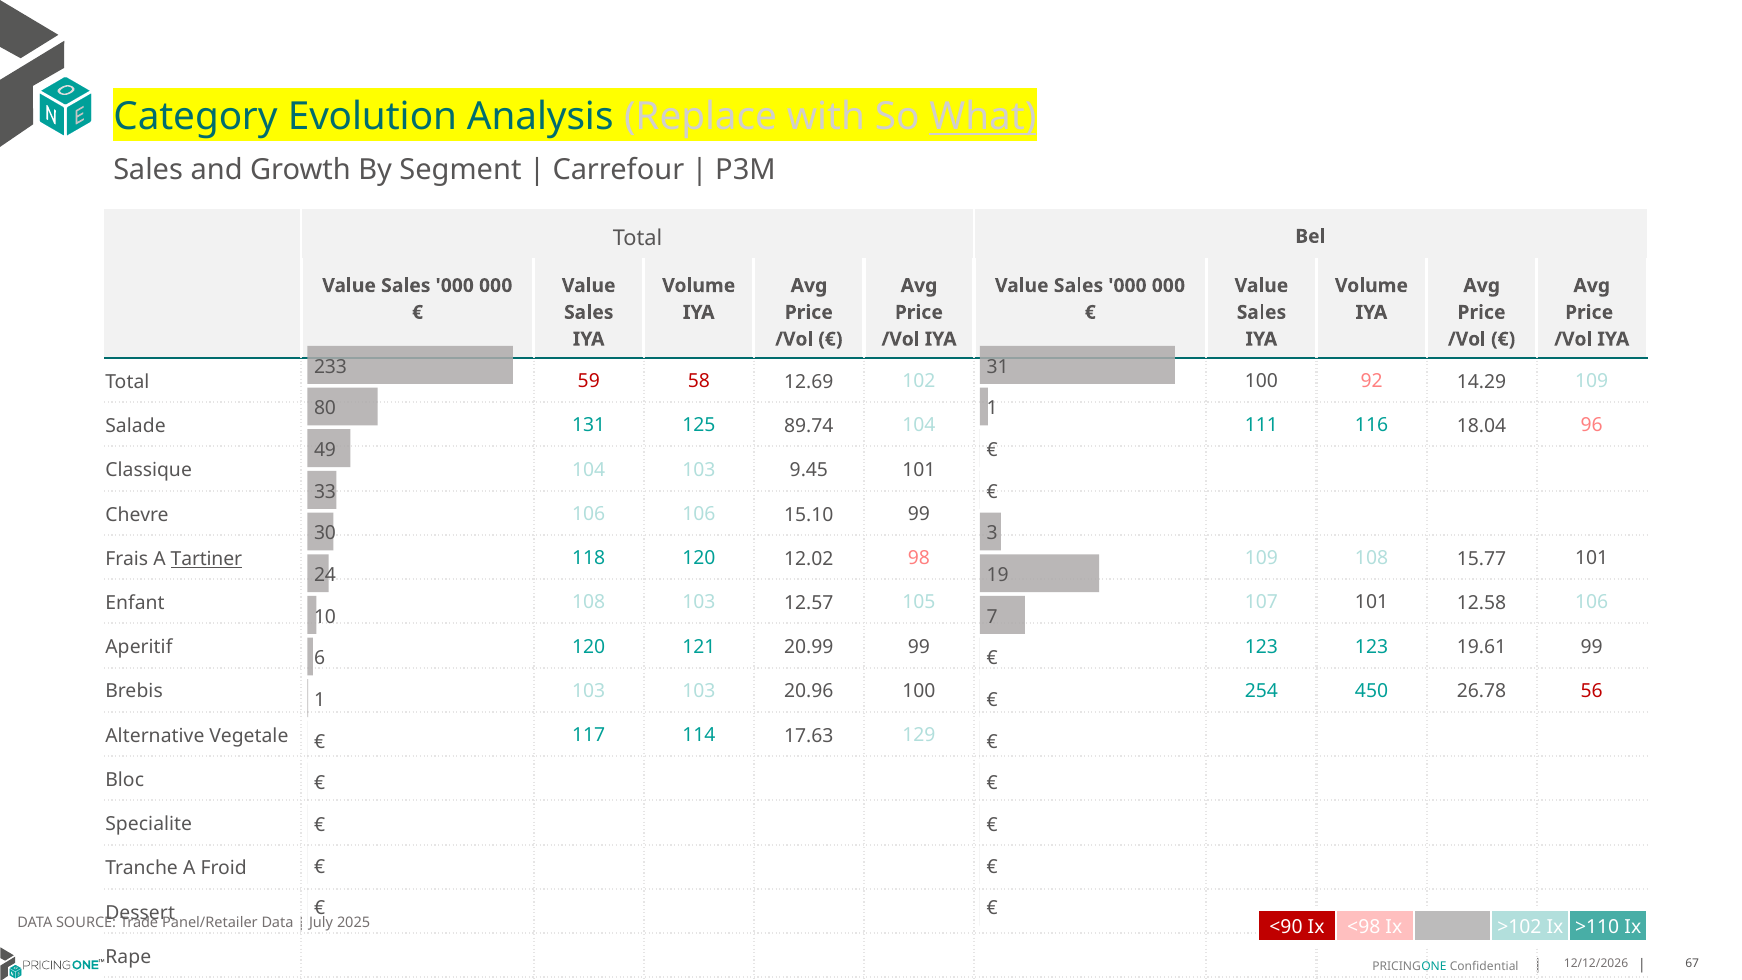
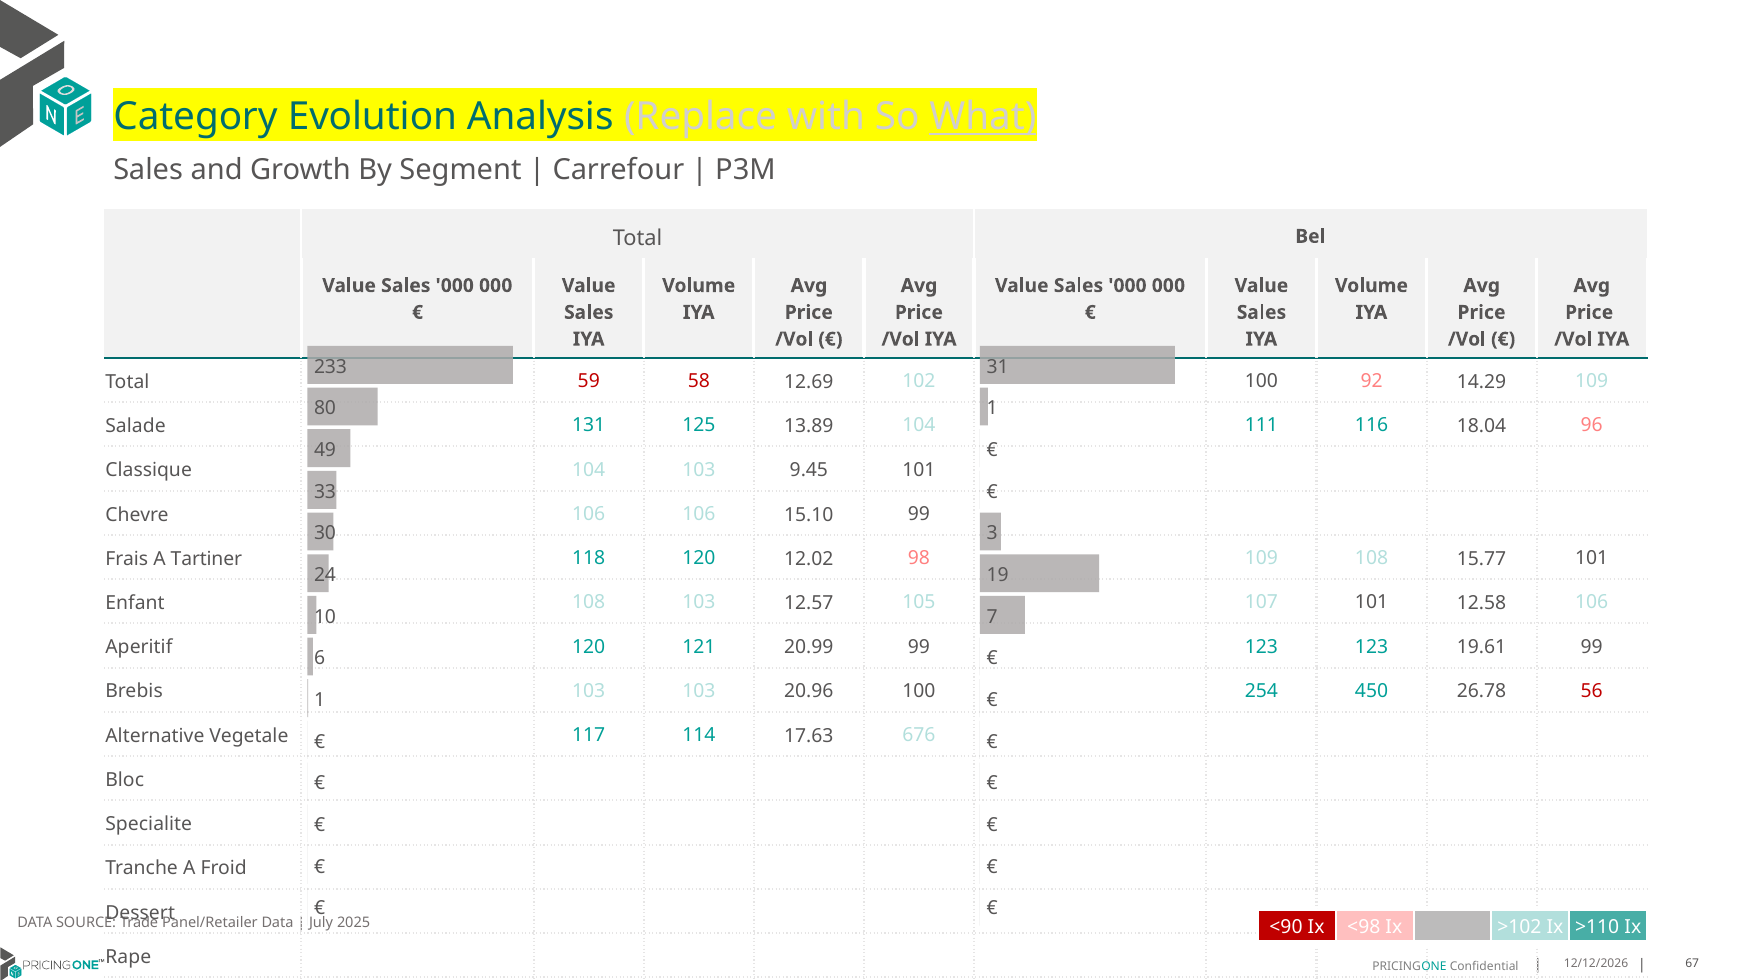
89.74: 89.74 -> 13.89 (809, 426)
Tartiner underline: present -> none (206, 559)
129: 129 -> 676 (919, 735)
